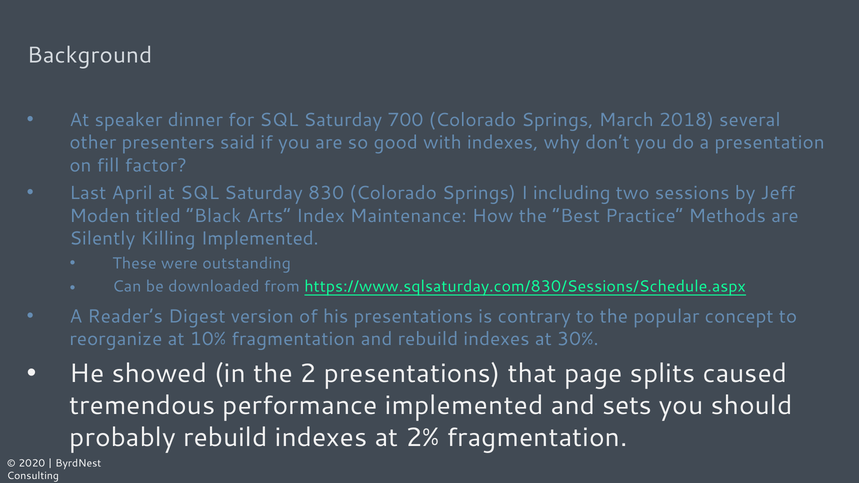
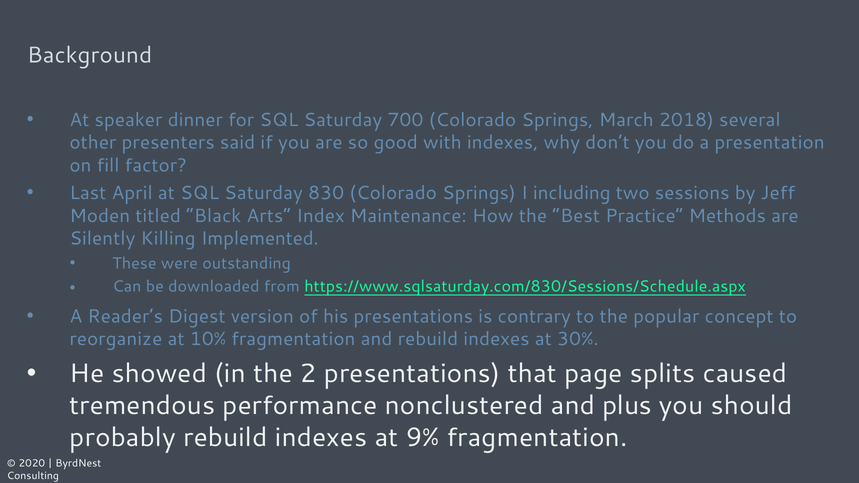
performance implemented: implemented -> nonclustered (464, 406)
sets: sets -> plus (627, 406)
2%: 2% -> 9% (423, 437)
